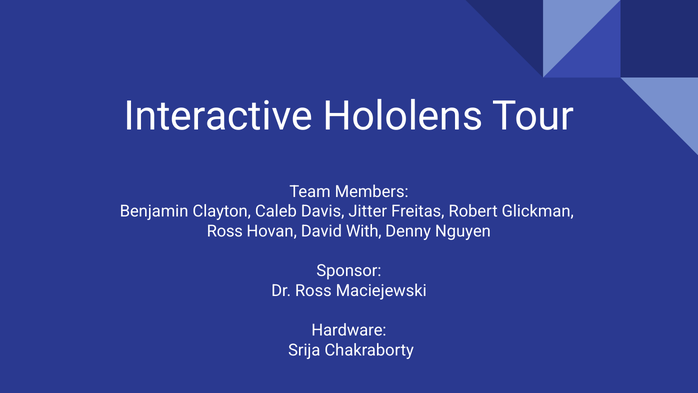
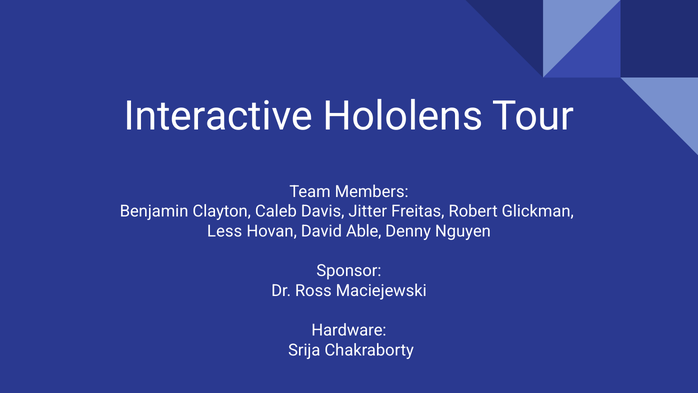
Ross: Ross -> Less (225, 231)
With: With -> Able (364, 231)
